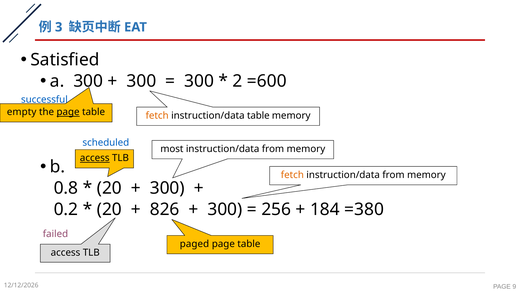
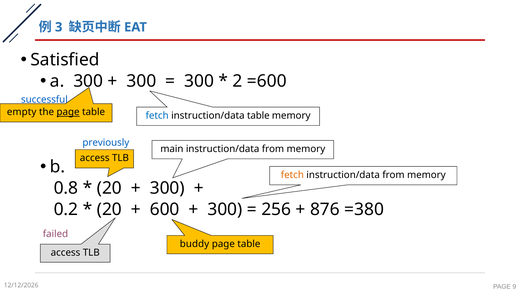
fetch colour: orange -> blue (157, 116)
scheduled: scheduled -> previously (106, 143)
most: most -> main (172, 149)
access underline: present -> none (95, 158)
826: 826 -> 600 (165, 210)
184: 184 -> 876 (325, 210)
paged: paged -> buddy (194, 244)
